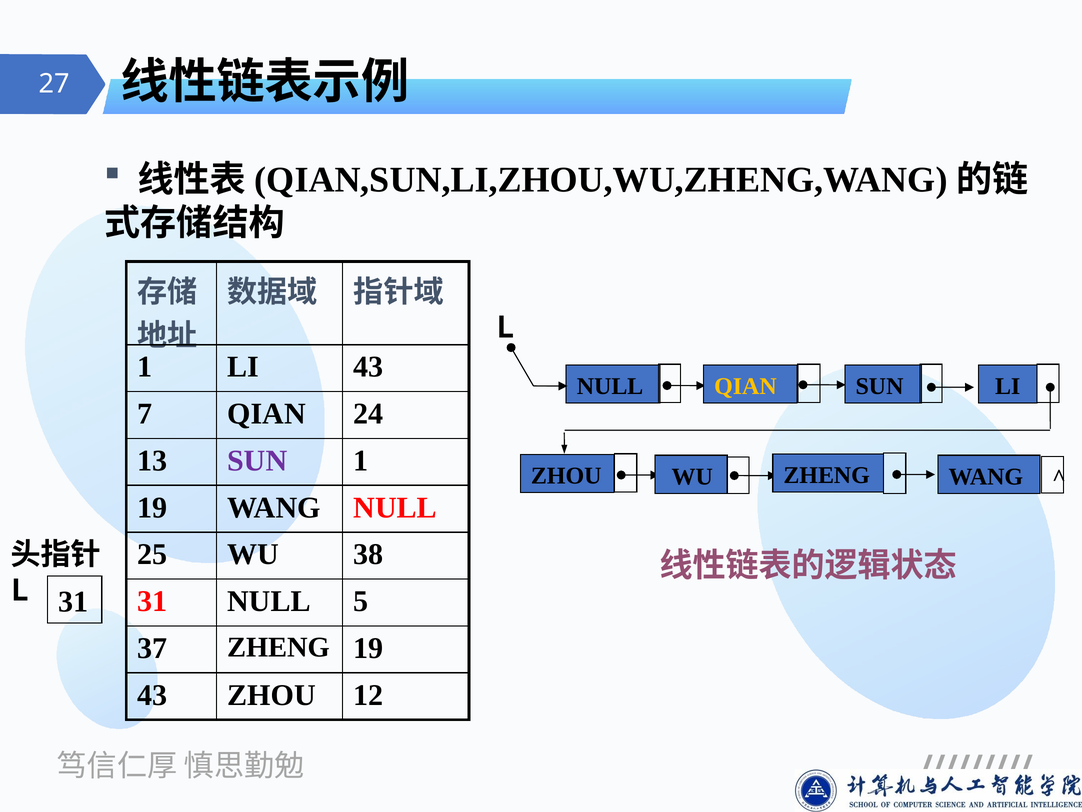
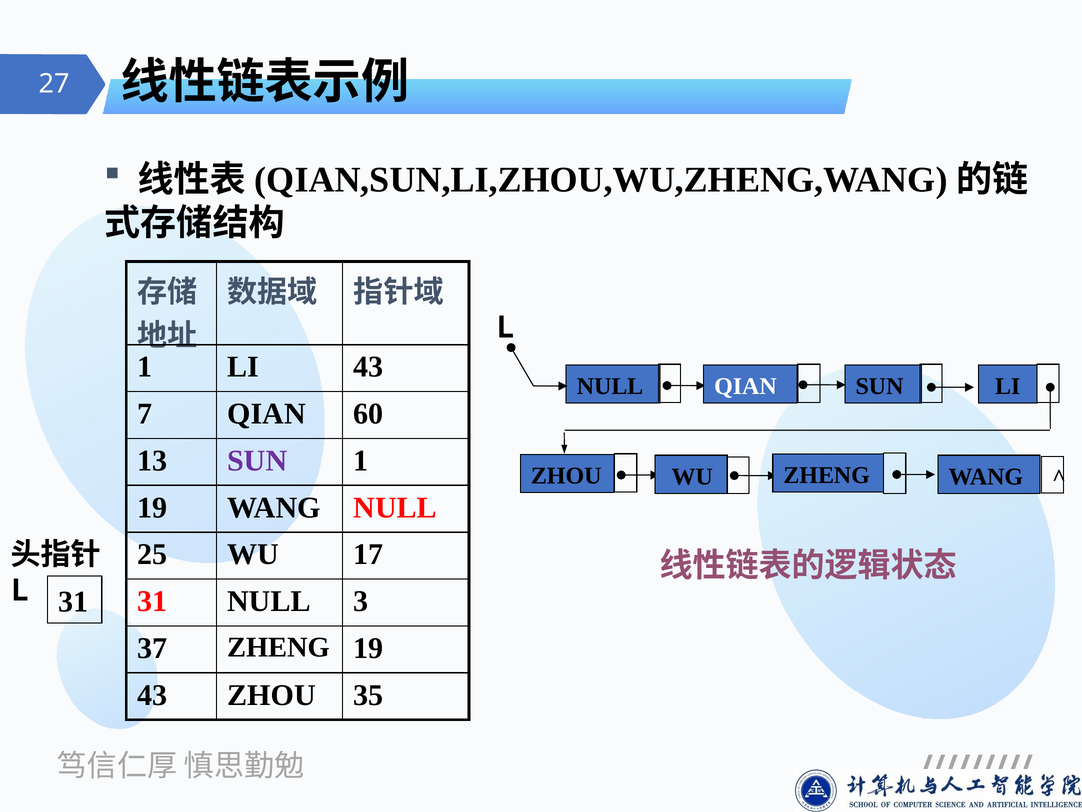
QIAN colour: yellow -> white (745, 386)
24: 24 -> 60 (368, 414)
38: 38 -> 17 (368, 554)
5: 5 -> 3 (361, 601)
12: 12 -> 35 (368, 695)
